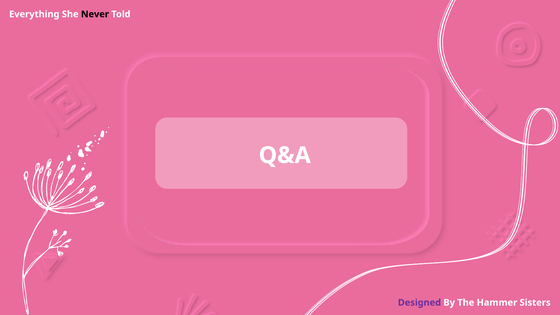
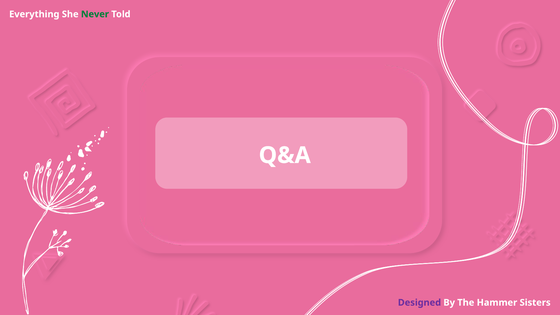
Never colour: black -> green (95, 14)
